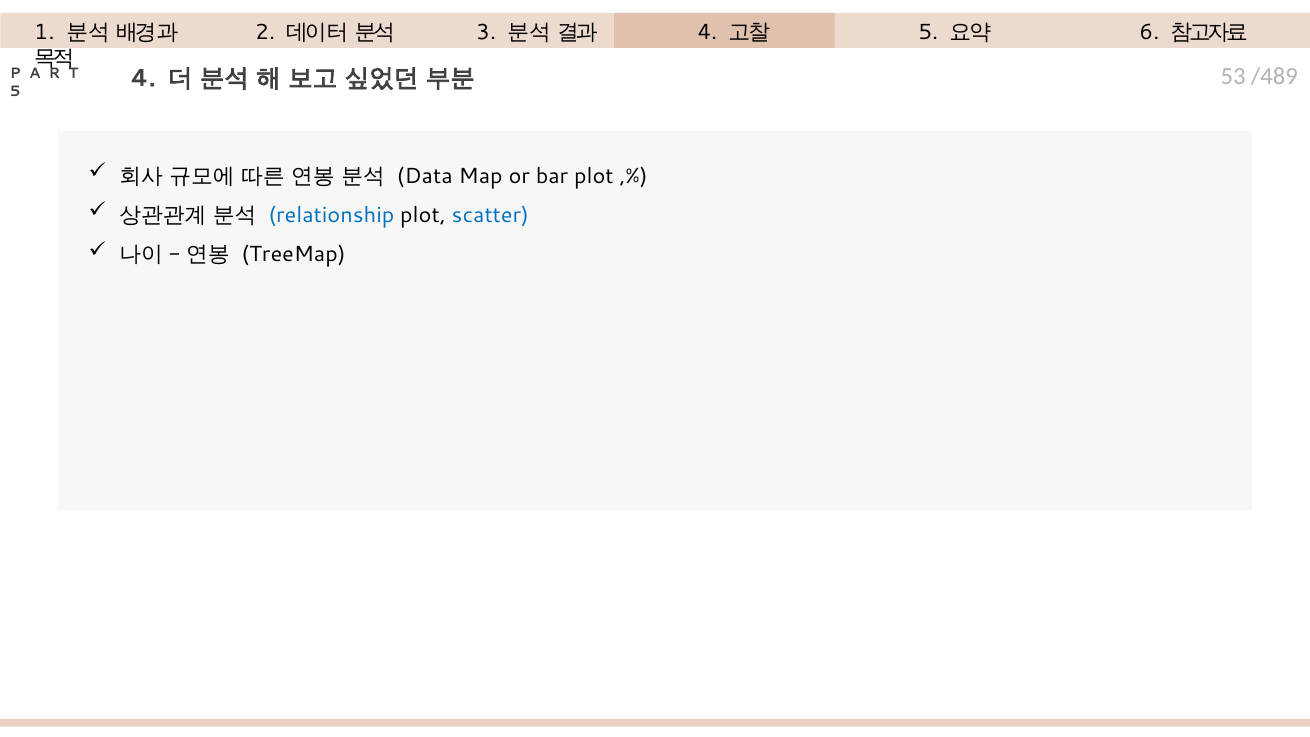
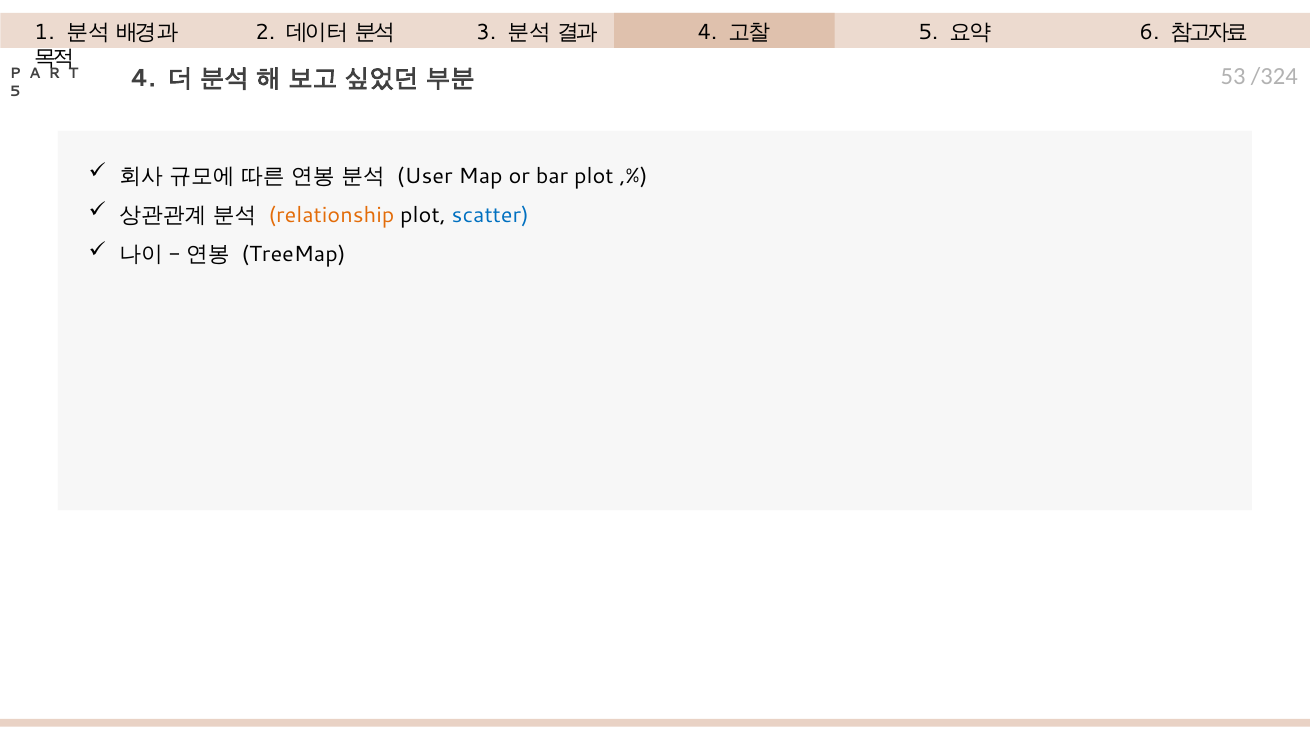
/489: /489 -> /324 (1274, 77)
Data: Data -> User (425, 176)
relationship colour: blue -> orange (331, 215)
